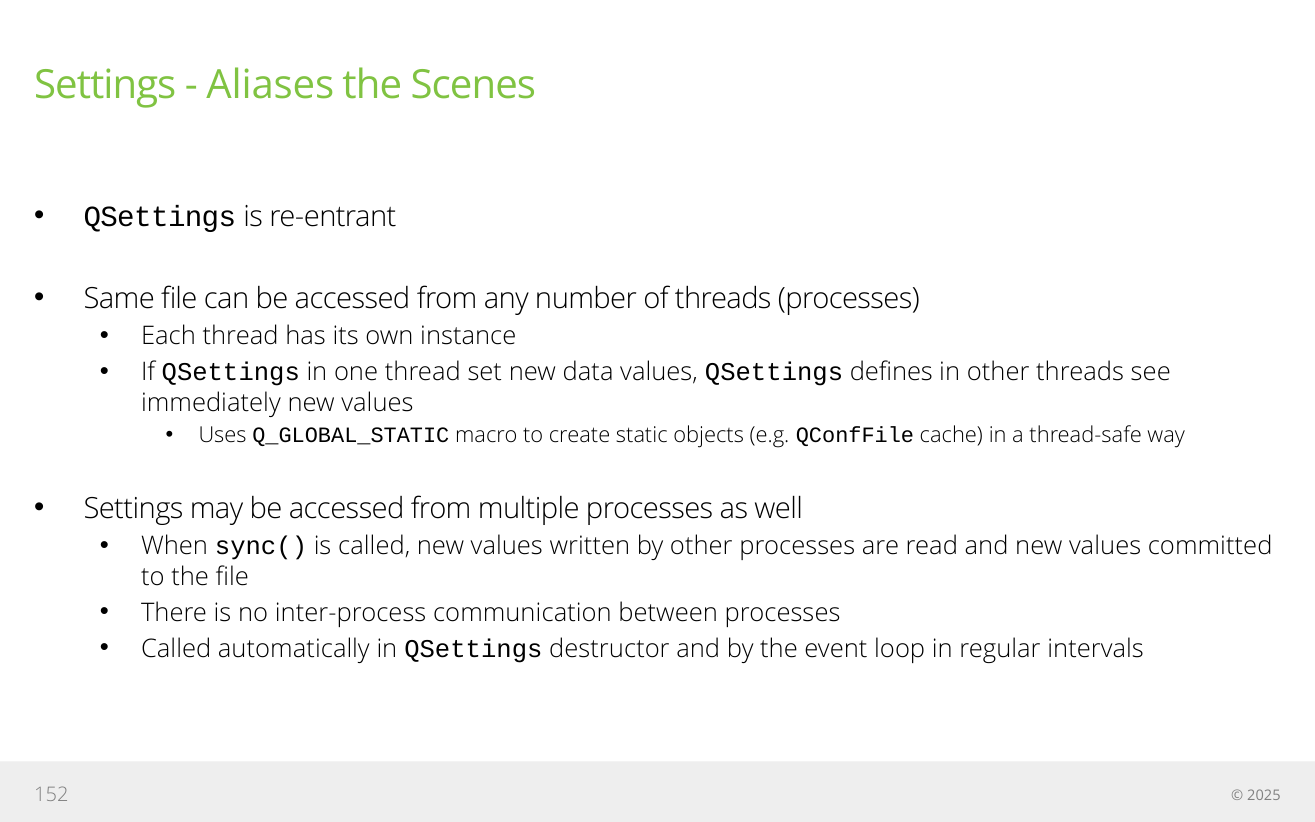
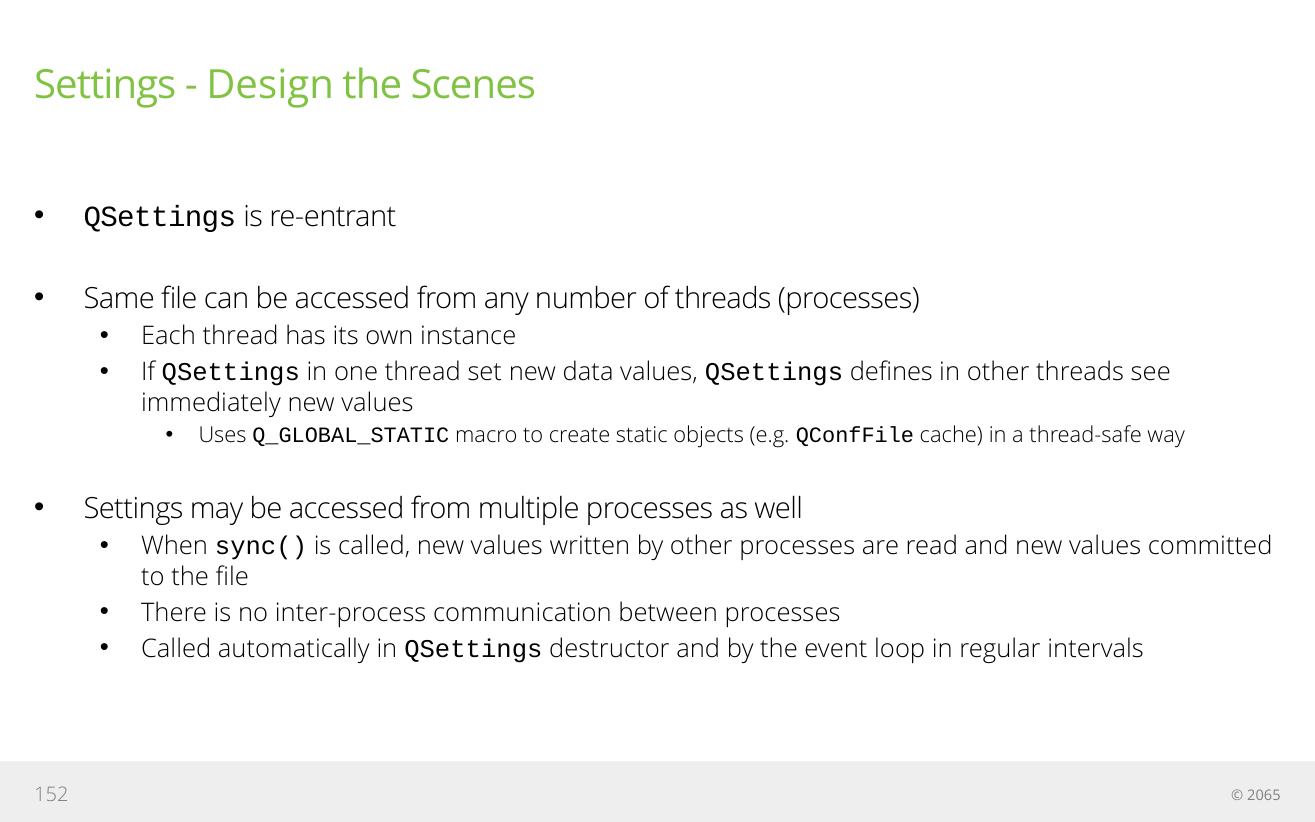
Aliases: Aliases -> Design (270, 85)
2025: 2025 -> 2065 (1264, 796)
